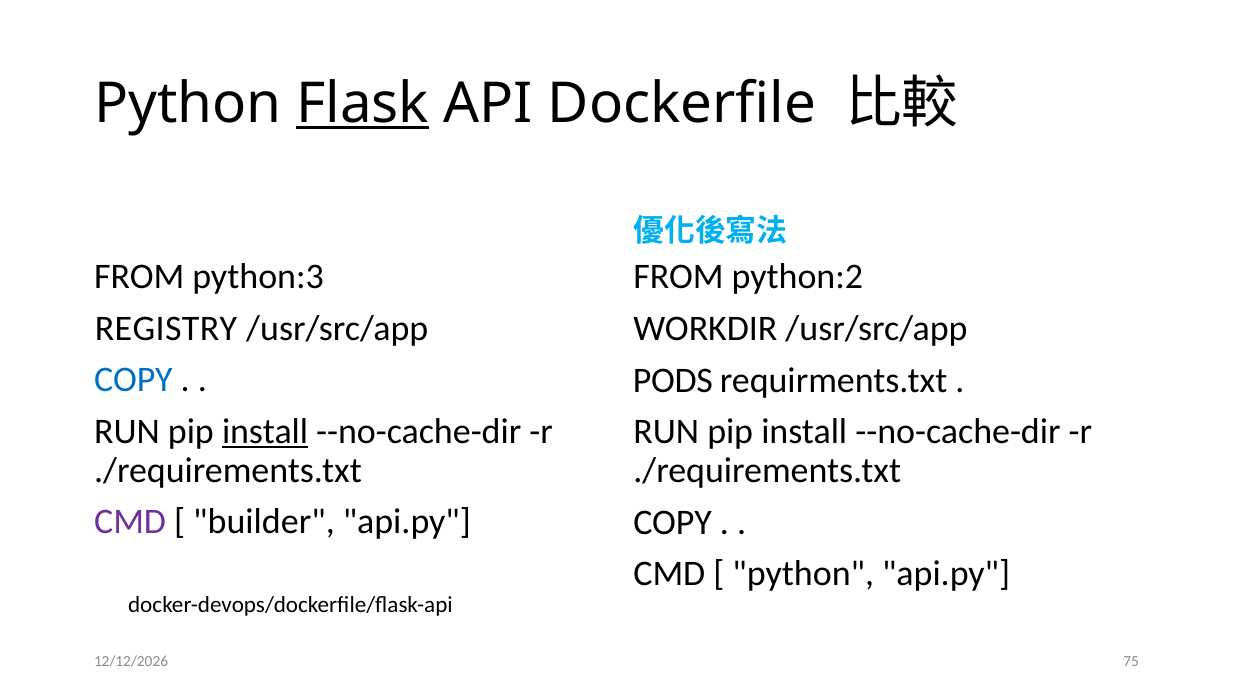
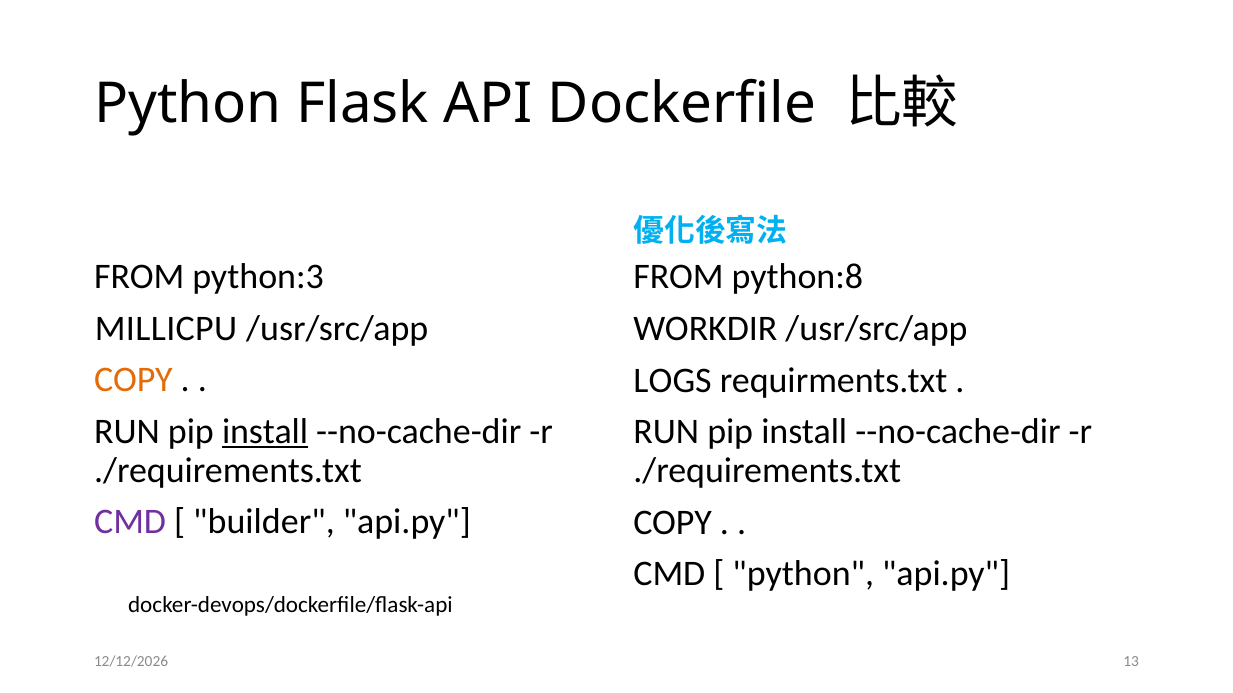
Flask underline: present -> none (363, 104)
python:2: python:2 -> python:8 (797, 277)
REGISTRY: REGISTRY -> MILLICPU (166, 329)
COPY colour: blue -> orange (133, 380)
PODS: PODS -> LOGS (673, 381)
75: 75 -> 13 (1131, 662)
